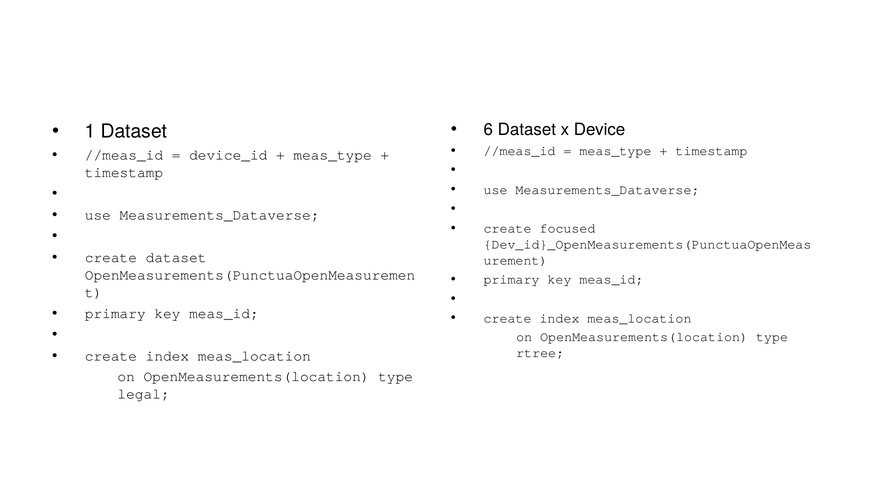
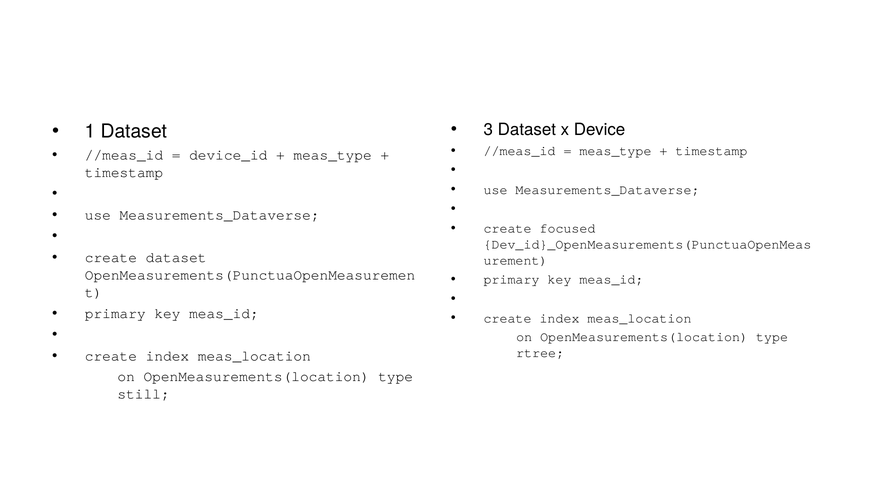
6: 6 -> 3 (488, 130)
legal: legal -> still (144, 394)
